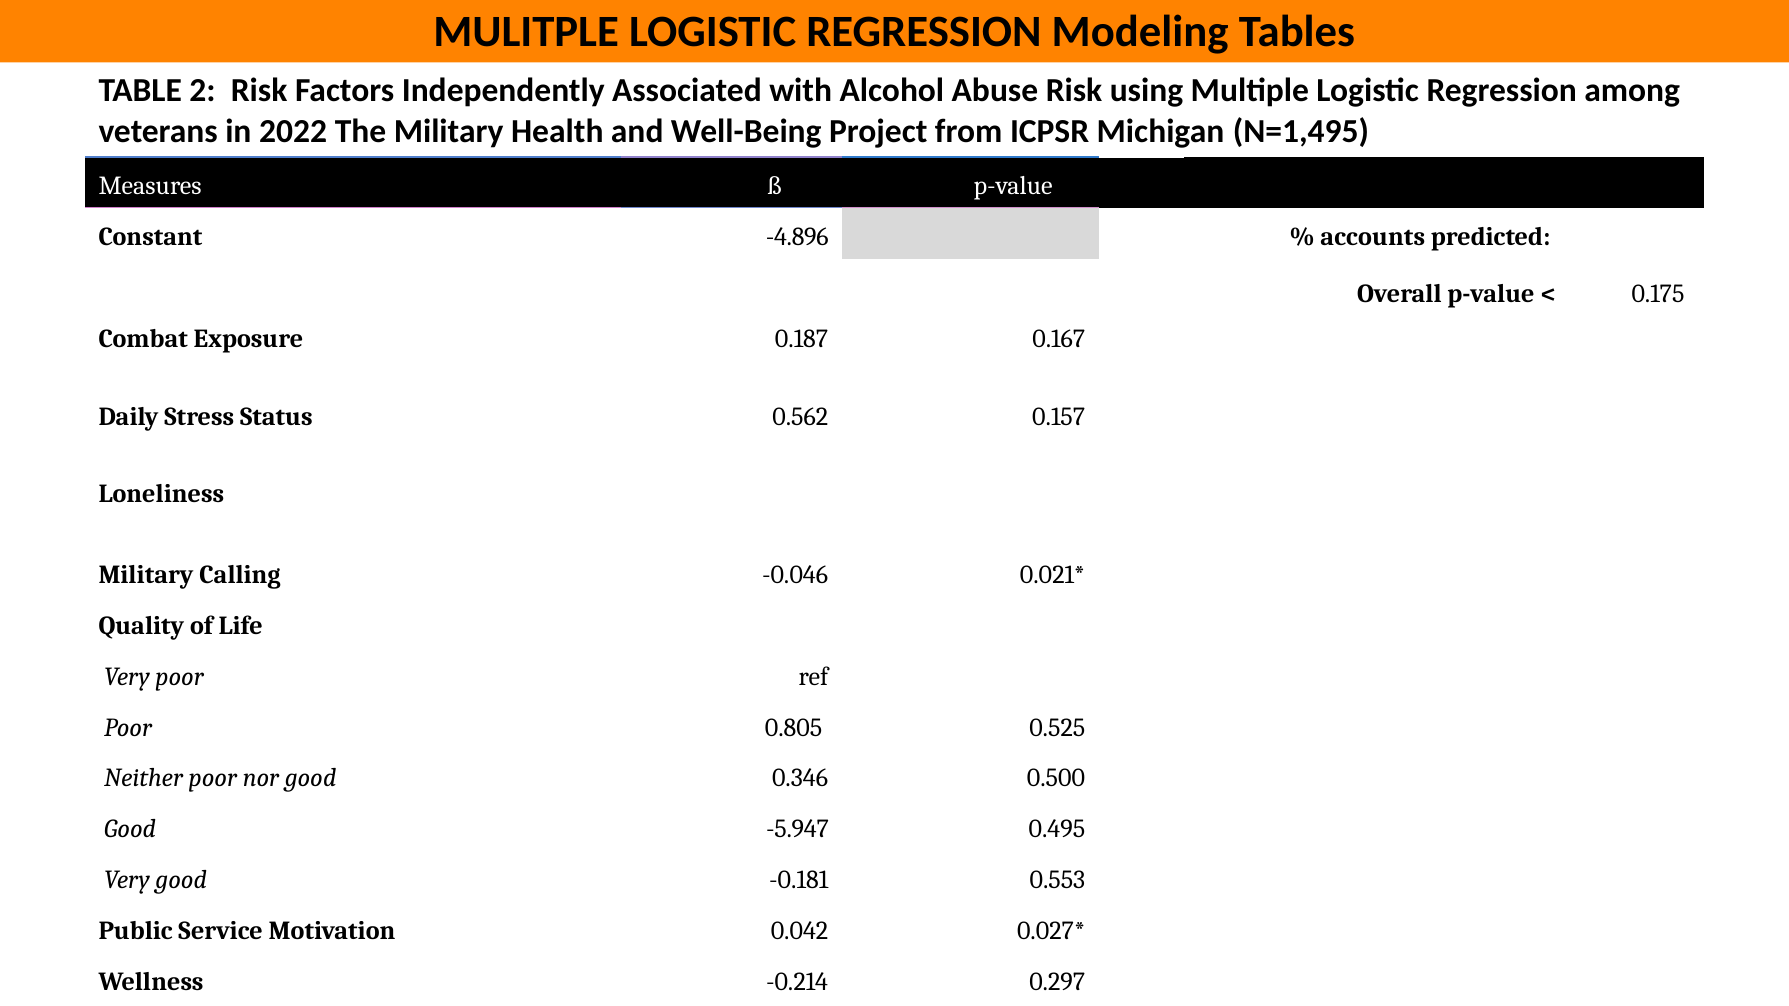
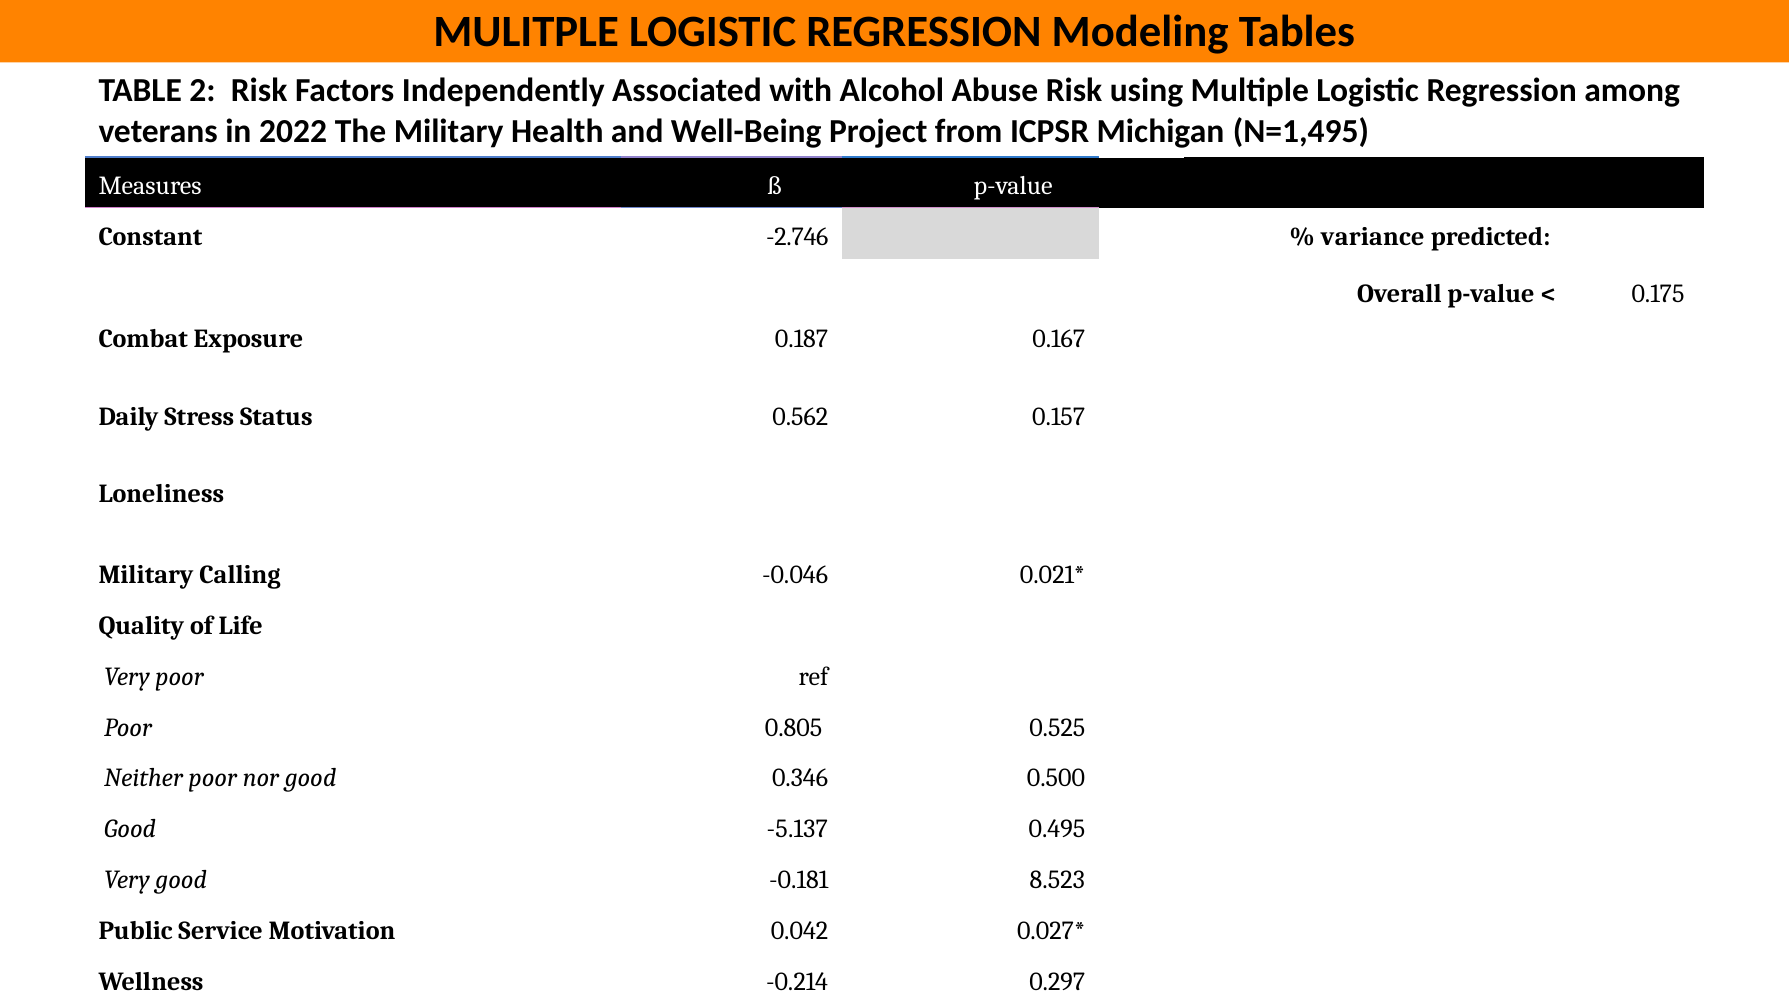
-4.896: -4.896 -> -2.746 (797, 237)
accounts: accounts -> variance (1373, 237)
-5.947: -5.947 -> -5.137 (797, 829)
0.553: 0.553 -> 8.523 (1057, 880)
